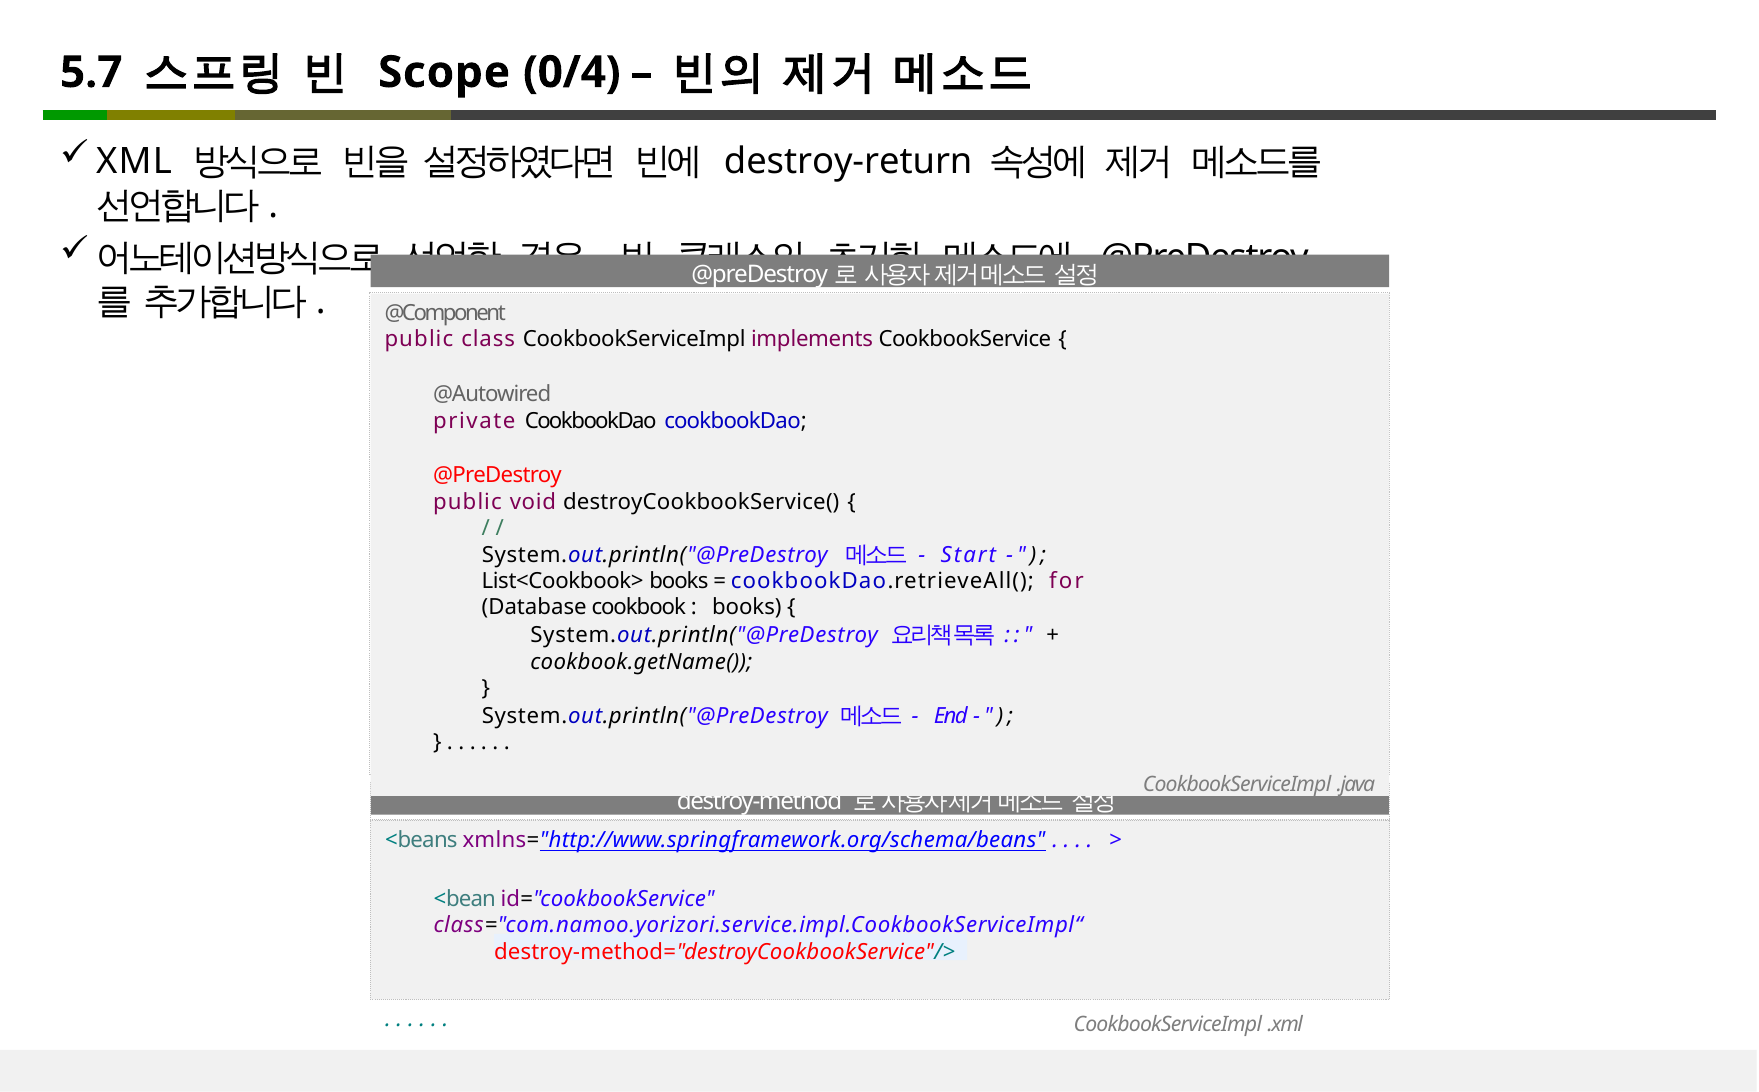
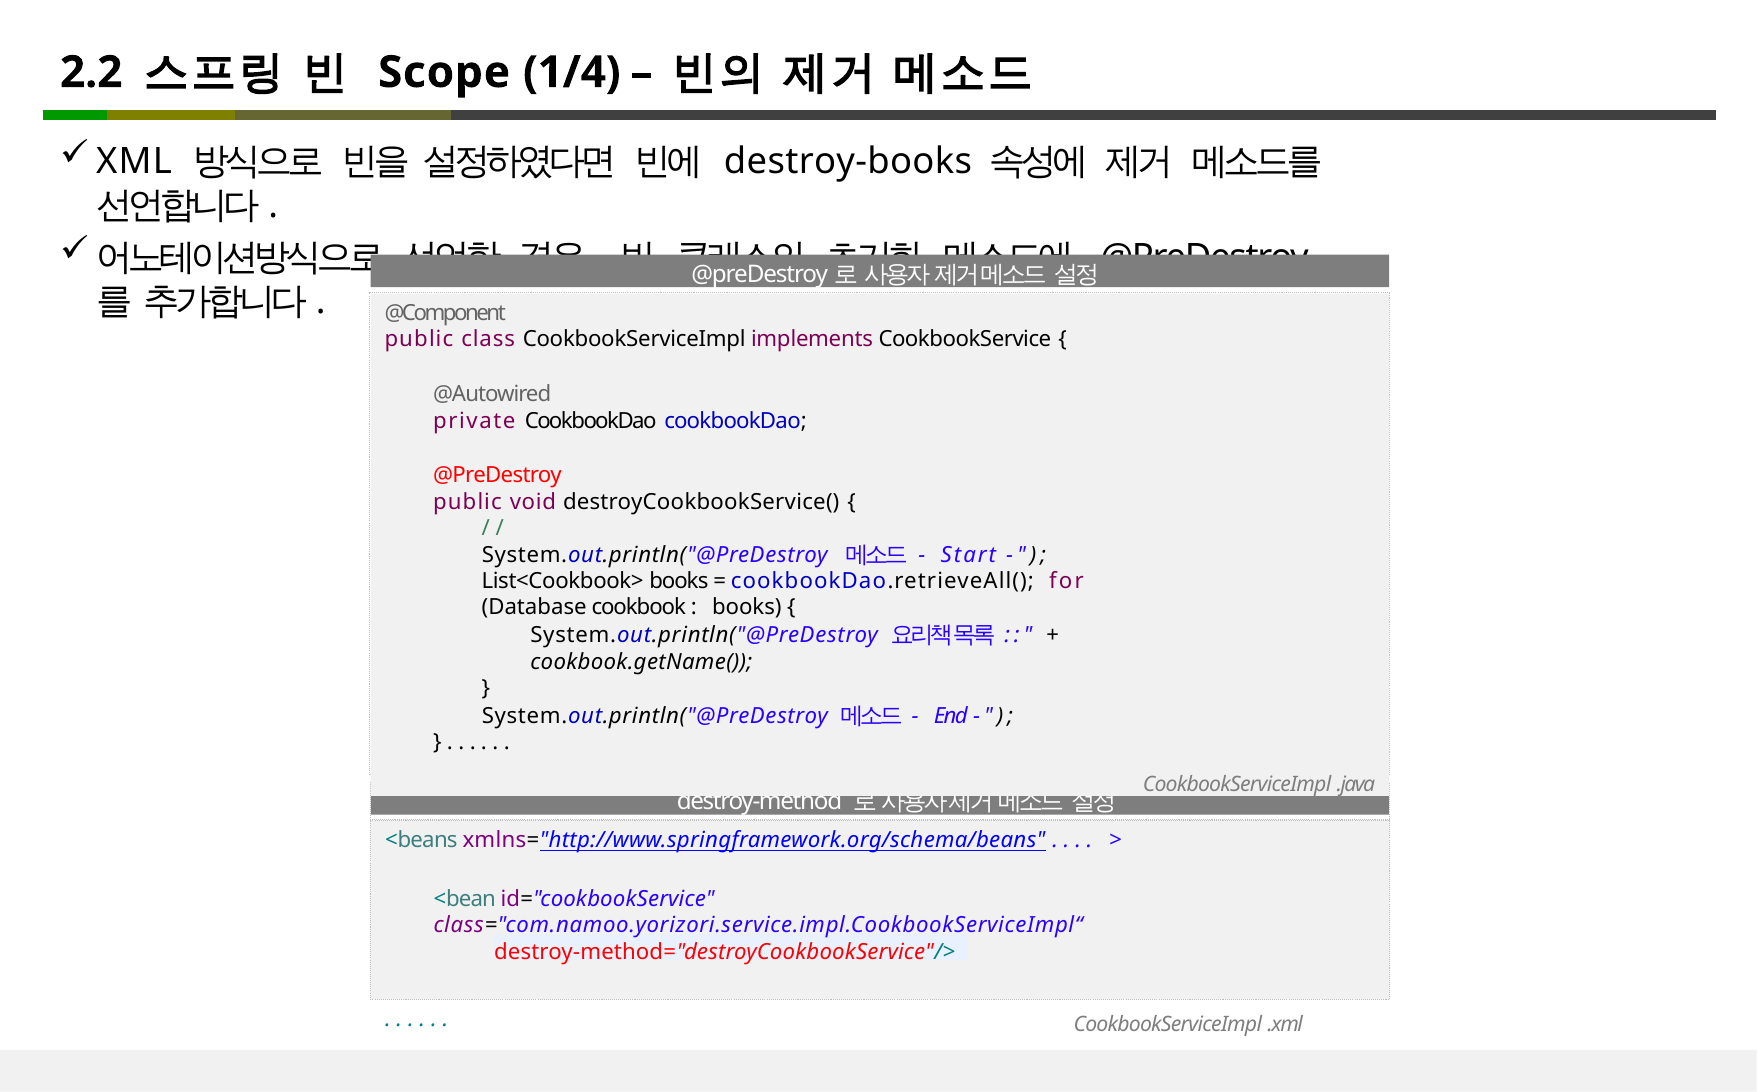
5.7: 5.7 -> 2.2 (91, 72)
0/4: 0/4 -> 1/4 (572, 72)
destroy-return: destroy-return -> destroy-books (848, 162)
